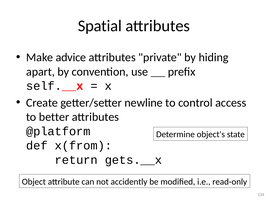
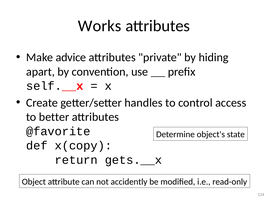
Spatial: Spatial -> Works (100, 26)
newline: newline -> handles (144, 103)
@platform: @platform -> @favorite (58, 131)
x(from: x(from -> x(copy (83, 146)
